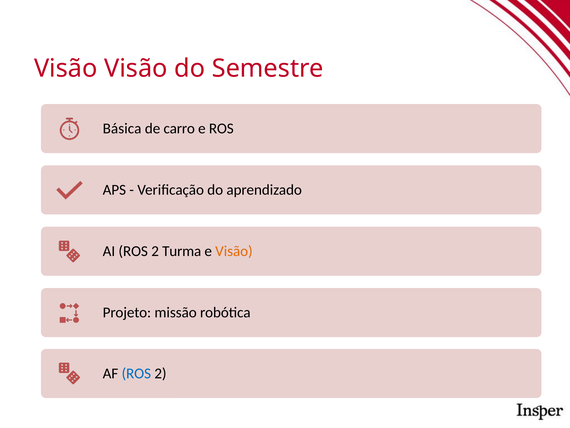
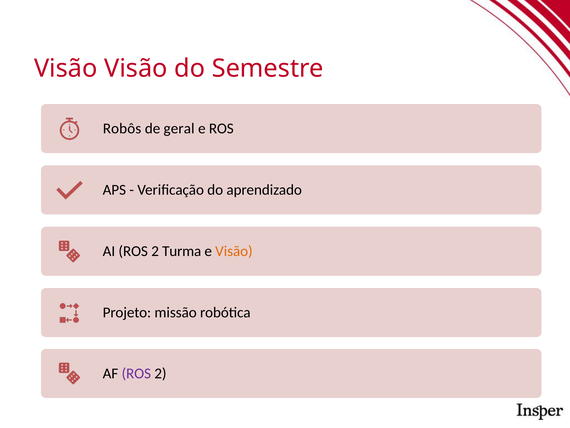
Básica: Básica -> Robôs (122, 128)
carro: carro -> geral (179, 128)
ROS colour: blue -> purple (136, 373)
